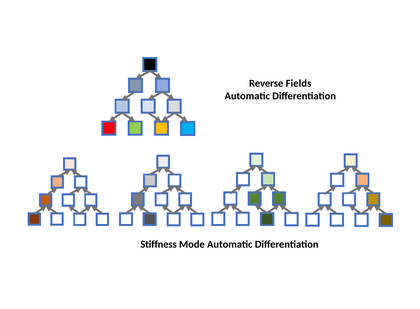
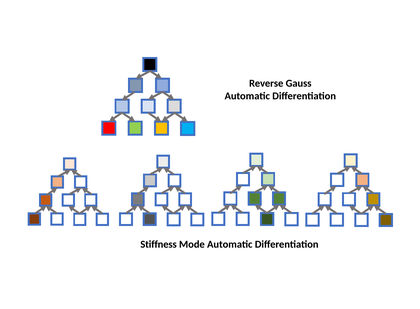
Fields: Fields -> Gauss (299, 83)
